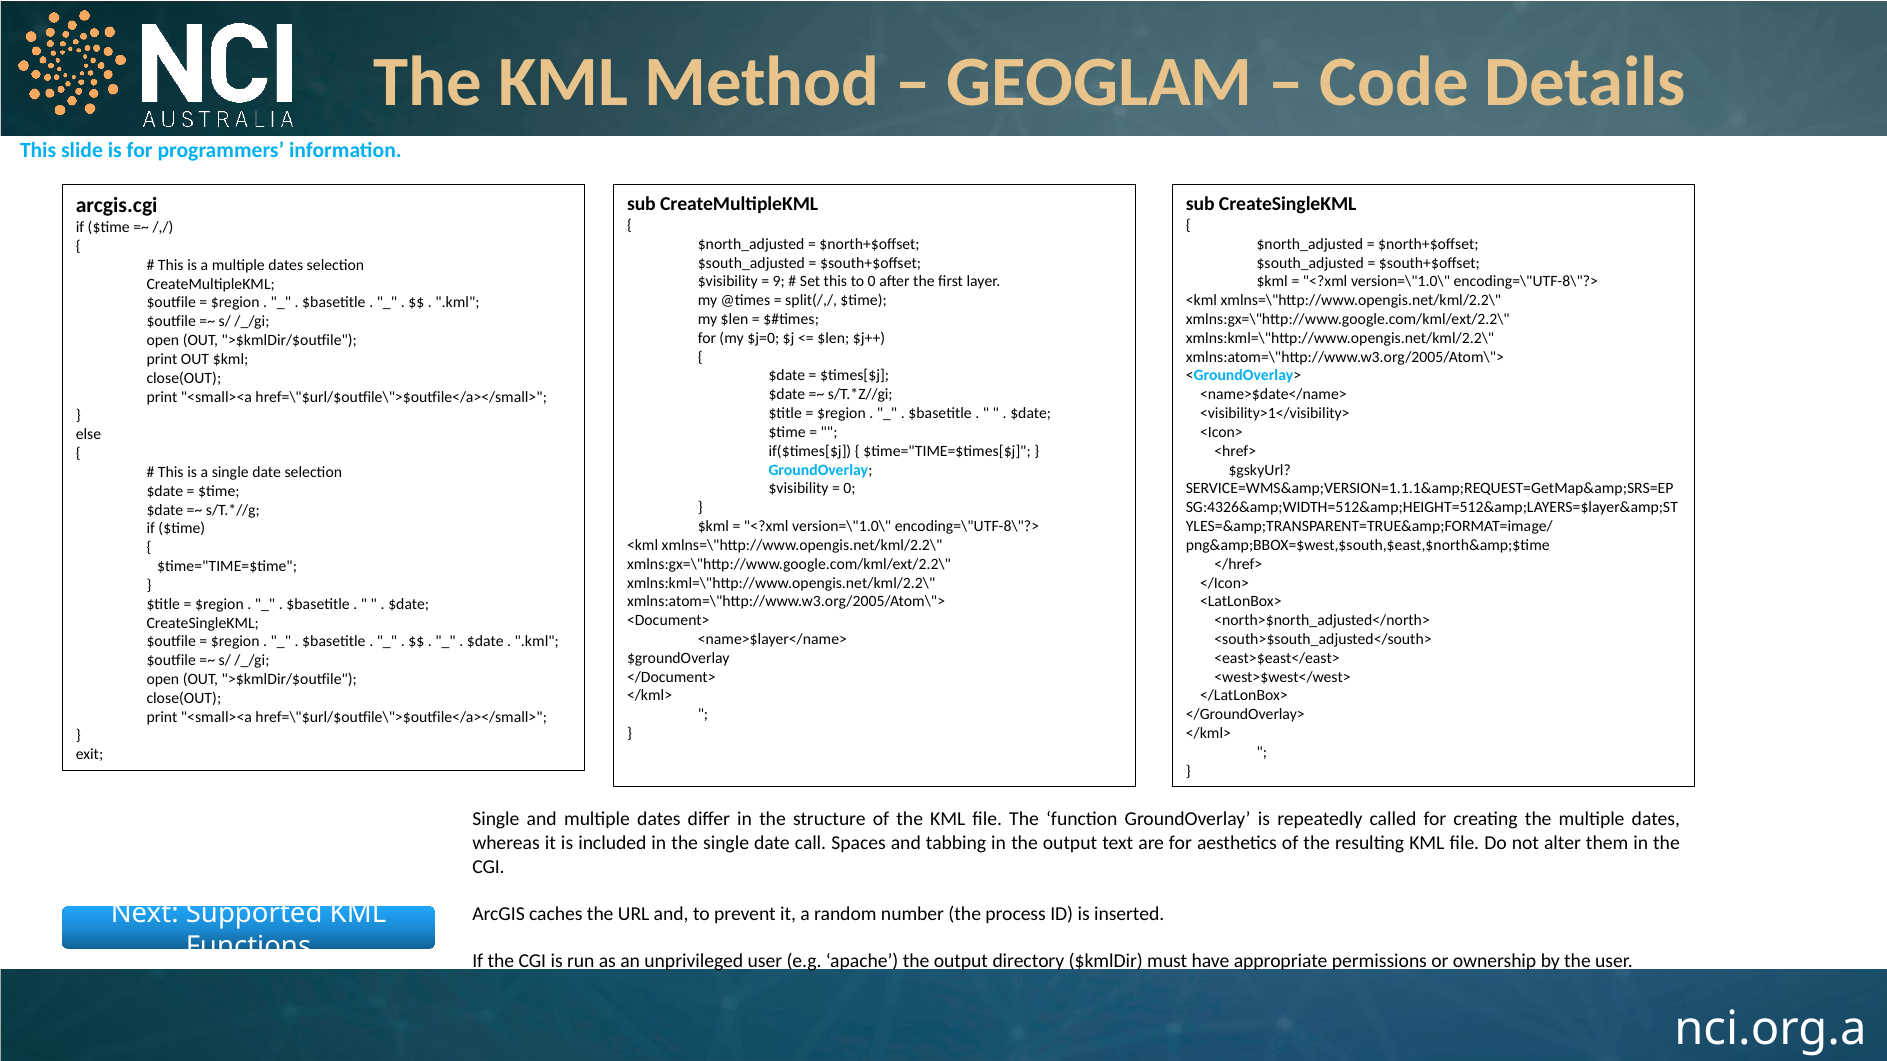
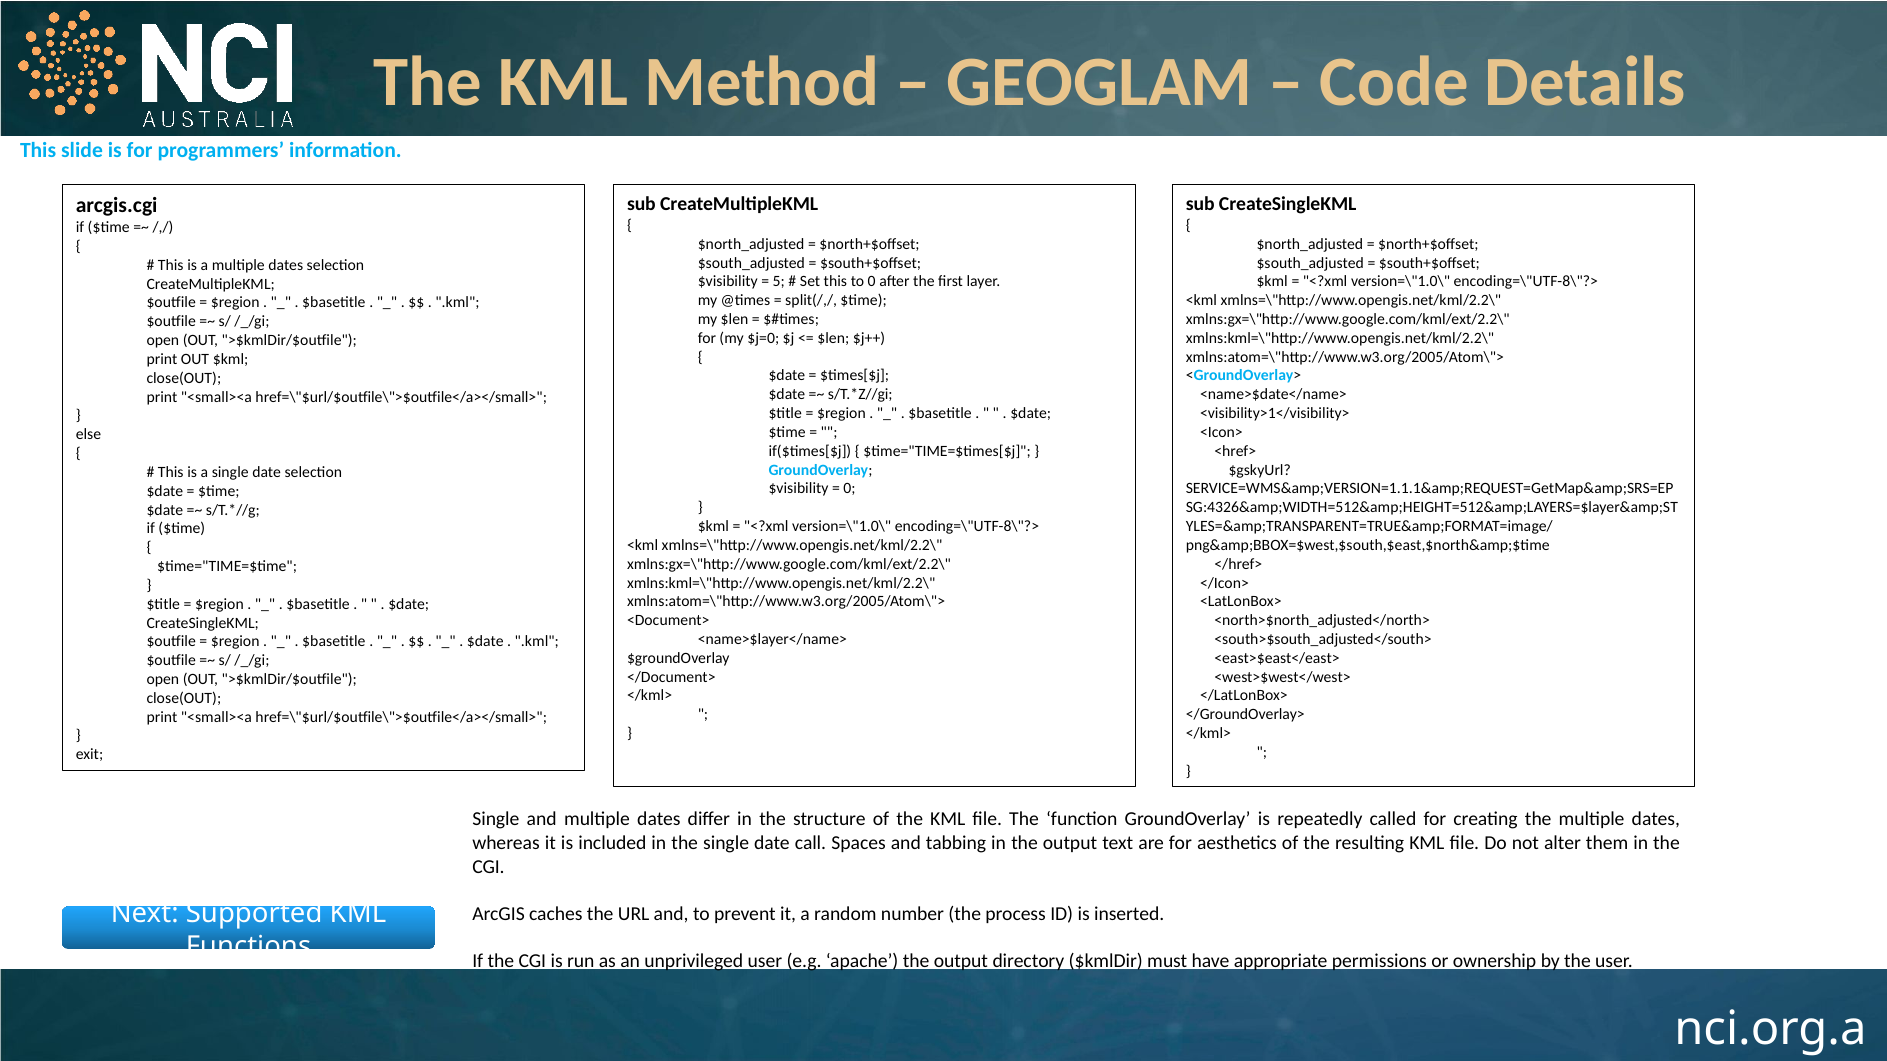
9: 9 -> 5 (779, 282)
